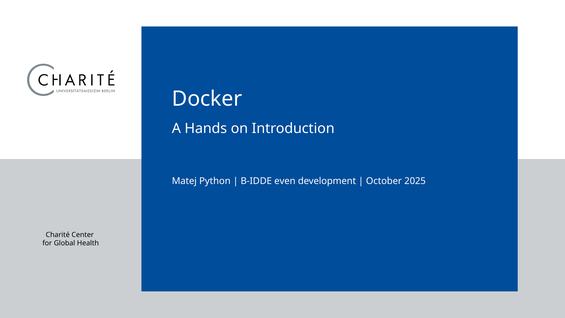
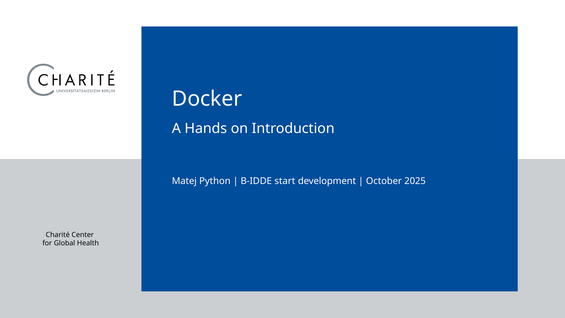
even: even -> start (285, 181)
